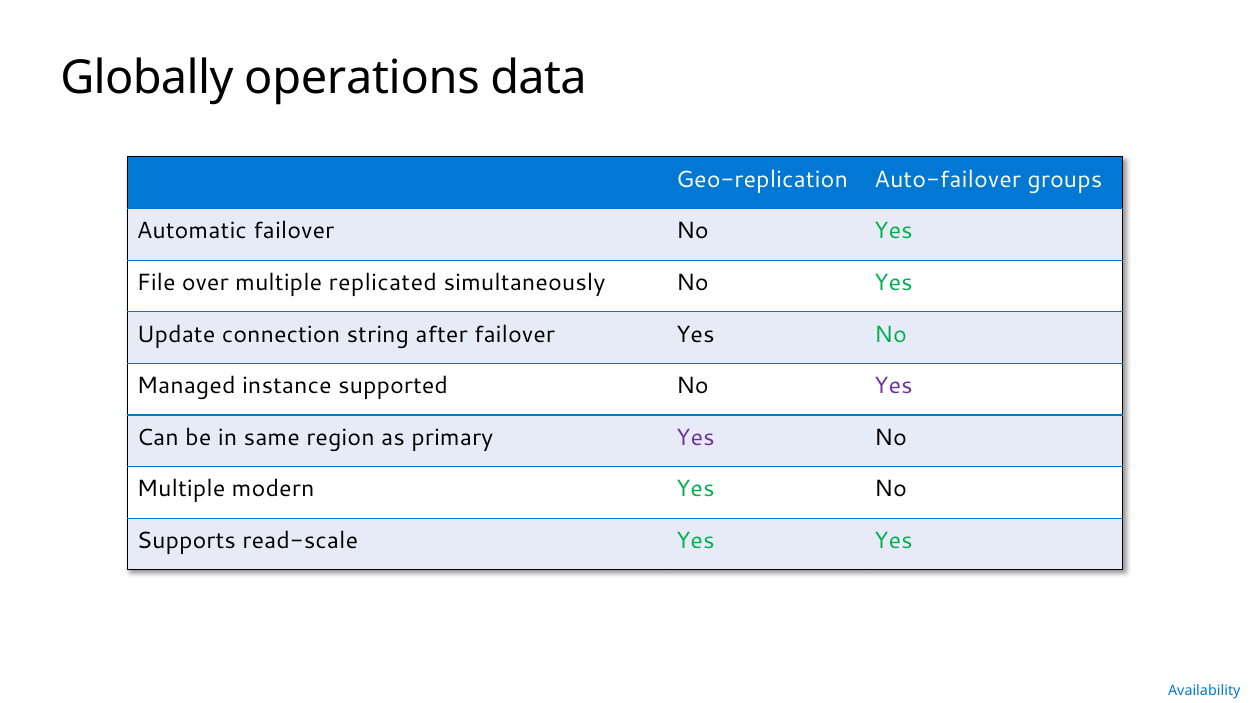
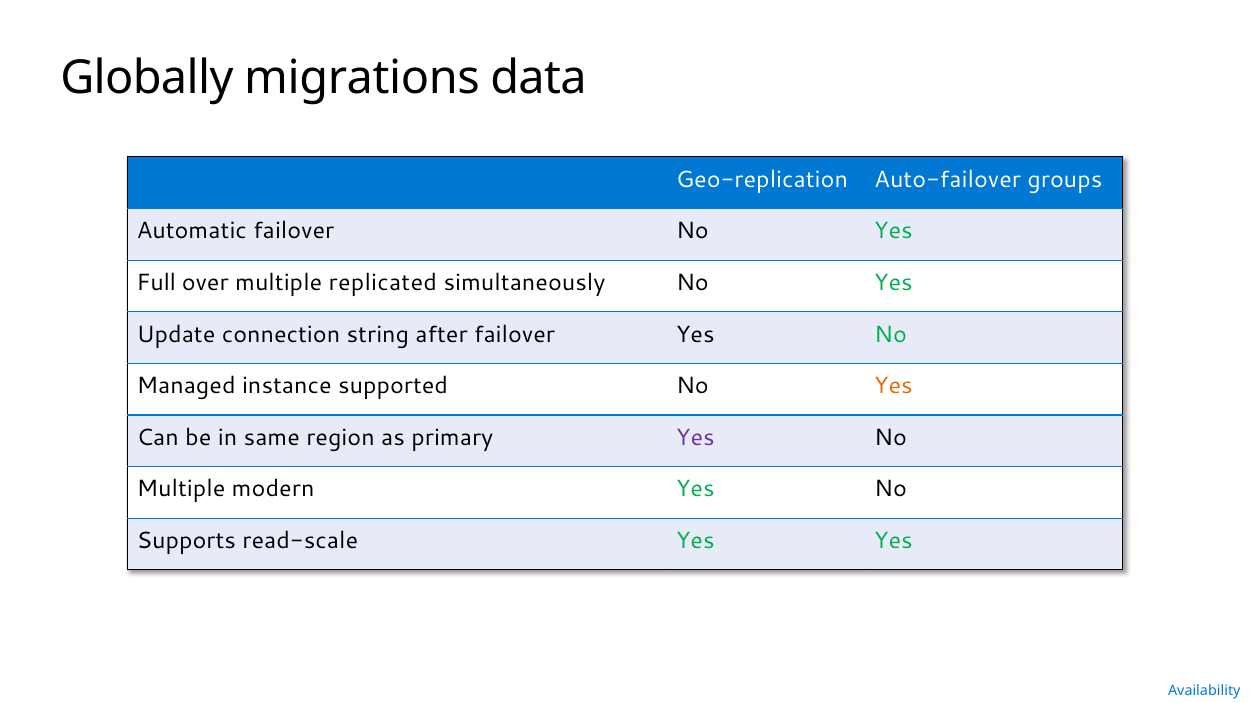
operations: operations -> migrations (362, 78)
File: File -> Full (156, 283)
Yes colour: purple -> orange (894, 386)
